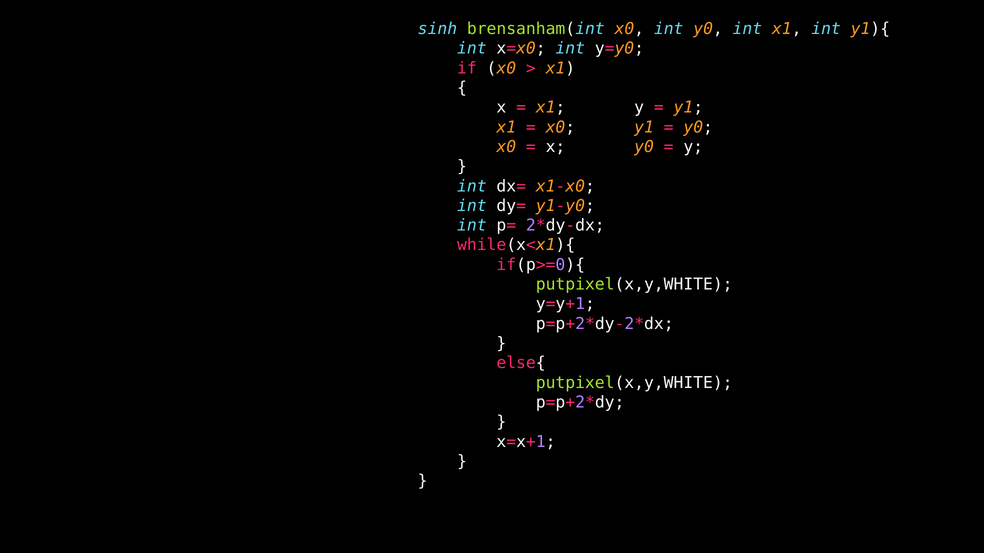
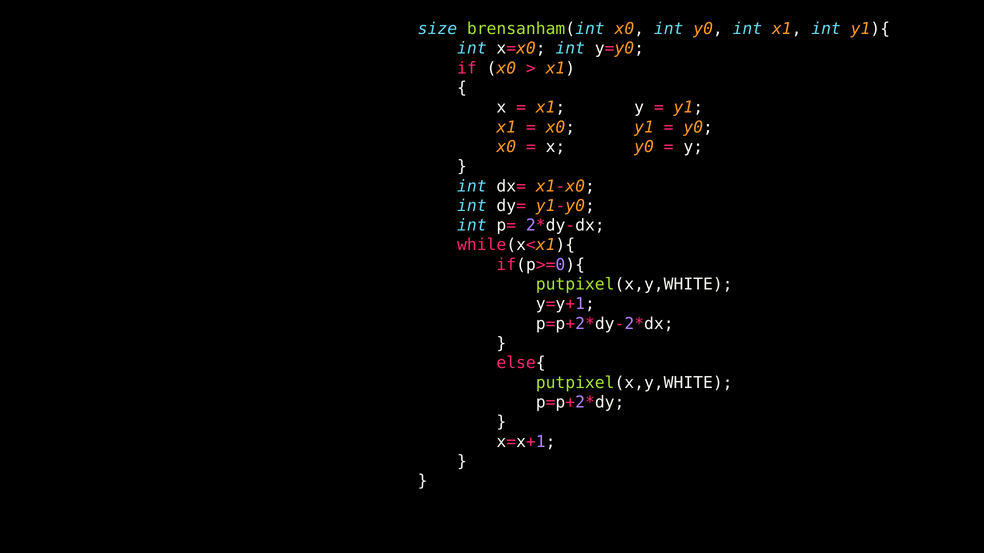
sinh: sinh -> size (437, 29)
